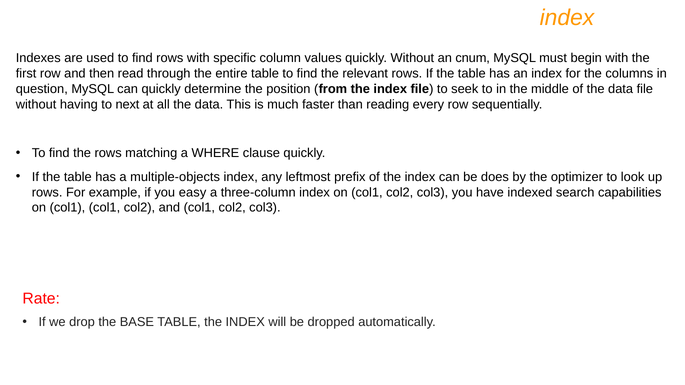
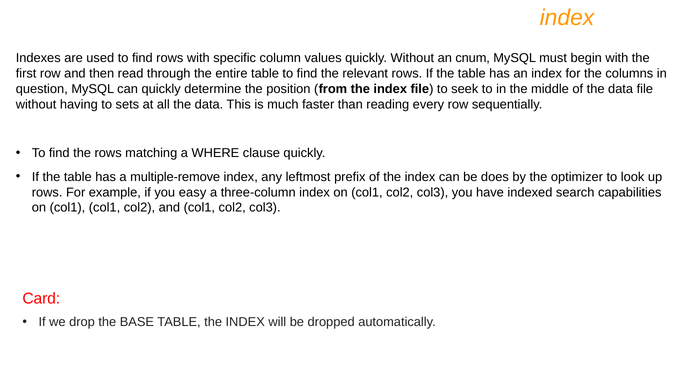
next: next -> sets (127, 104)
multiple-objects: multiple-objects -> multiple-remove (175, 177)
Rate: Rate -> Card (41, 299)
